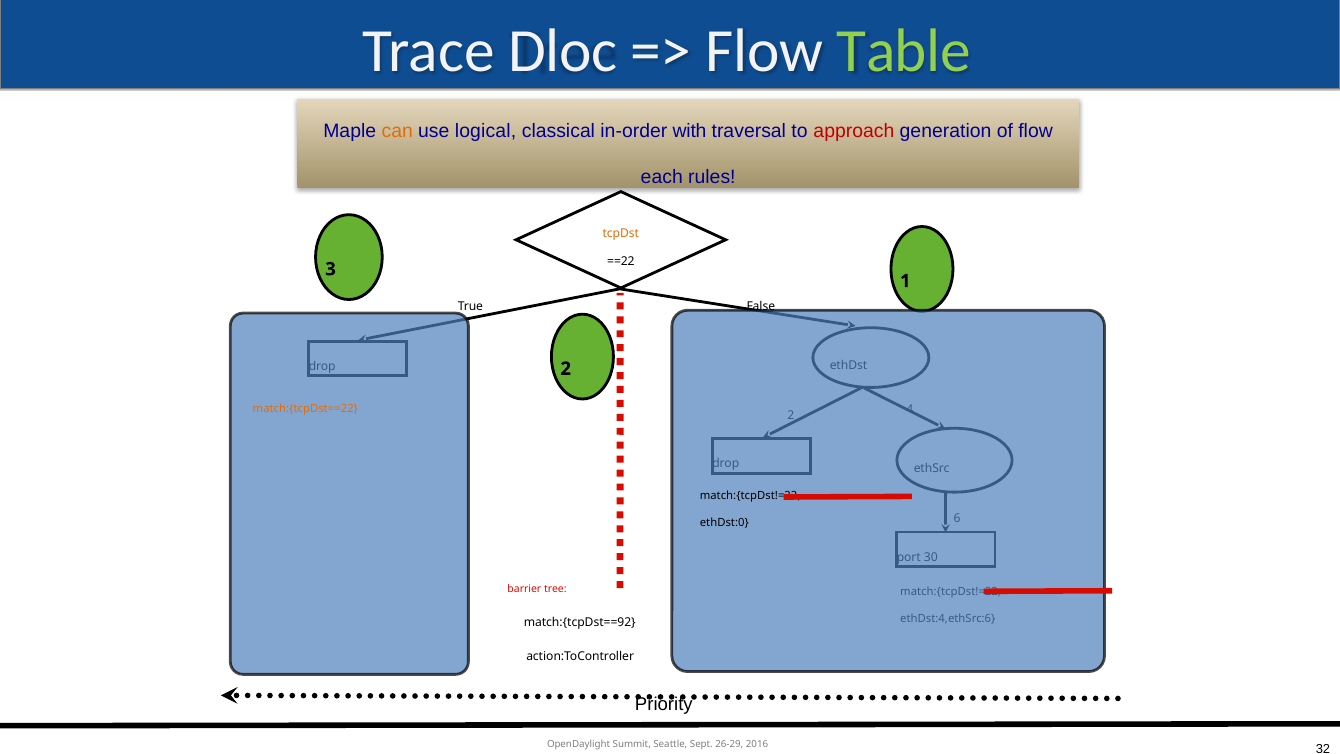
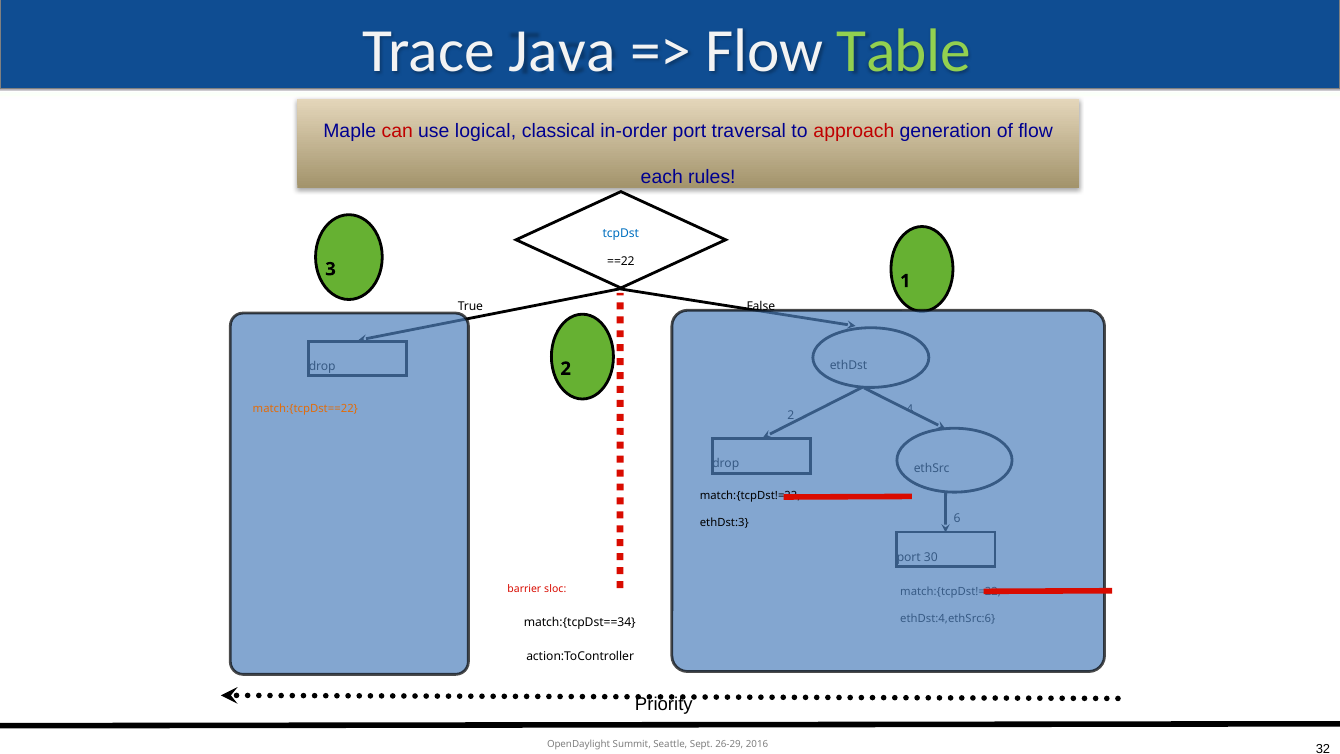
Dloc: Dloc -> Java (562, 51)
can colour: orange -> red (397, 131)
in-order with: with -> port (689, 131)
tcpDst colour: orange -> blue (621, 233)
ethDst:0: ethDst:0 -> ethDst:3 (724, 523)
tree: tree -> sloc (555, 589)
match:{tcpDst==92: match:{tcpDst==92 -> match:{tcpDst==34 (580, 623)
